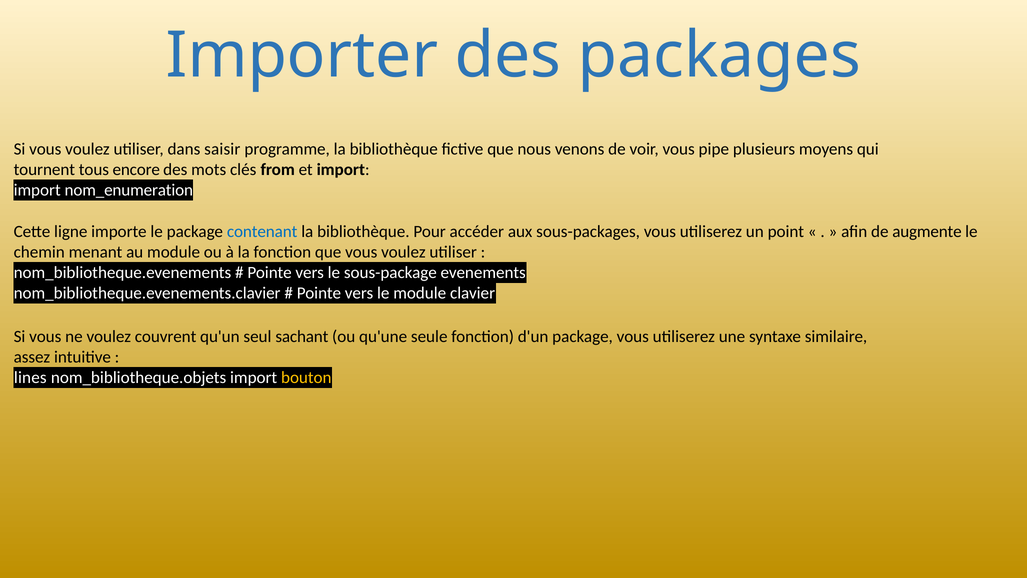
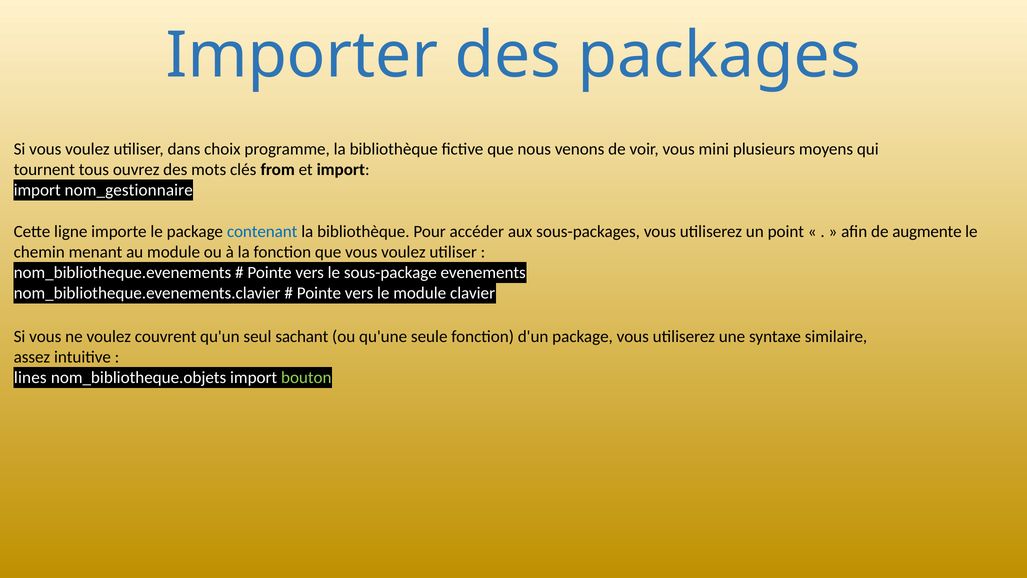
saisir: saisir -> choix (222, 149)
pipe: pipe -> mini (714, 149)
encore: encore -> ouvrez (136, 170)
nom_enumeration: nom_enumeration -> nom_gestionnaire (129, 190)
bouton colour: yellow -> light green (306, 378)
